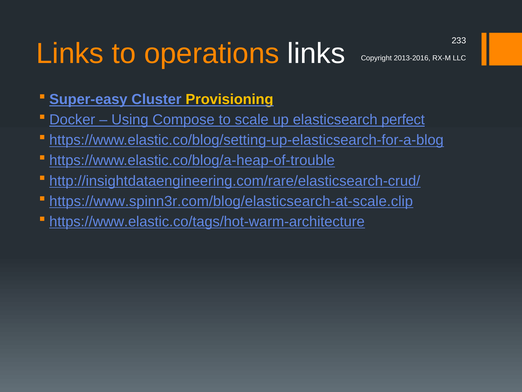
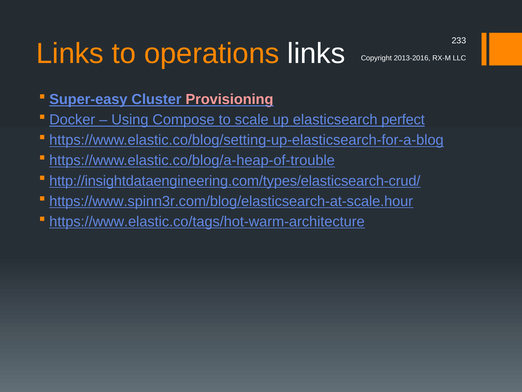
Provisioning colour: yellow -> pink (229, 99)
http://insightdataengineering.com/rare/elasticsearch-crud/: http://insightdataengineering.com/rare/elasticsearch-crud/ -> http://insightdataengineering.com/types/elasticsearch-crud/ (235, 181)
https://www.spinn3r.com/blog/elasticsearch-at-scale.clip: https://www.spinn3r.com/blog/elasticsearch-at-scale.clip -> https://www.spinn3r.com/blog/elasticsearch-at-scale.hour (231, 201)
